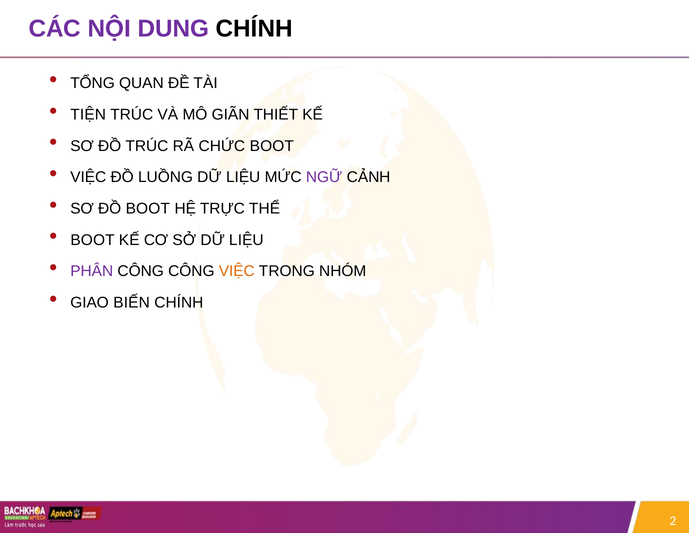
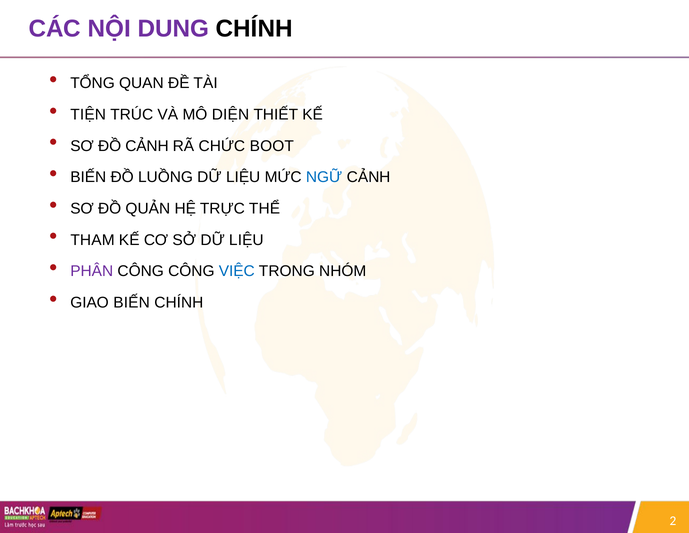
GIÃN: GIÃN -> DIỆN (230, 114)
ĐỒ TRÚC: TRÚC -> CẢNH (147, 146)
VIỆC: VIỆC -> BIẾN (88, 177)
NGỮ colour: purple -> blue (324, 177)
ĐỒ BOOT: BOOT -> QUẢN (148, 208)
BOOT: BOOT -> THAM (93, 240)
VIỆC colour: orange -> blue (237, 271)
